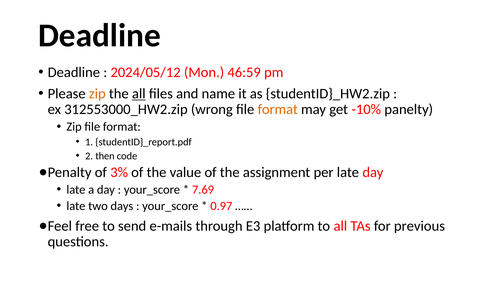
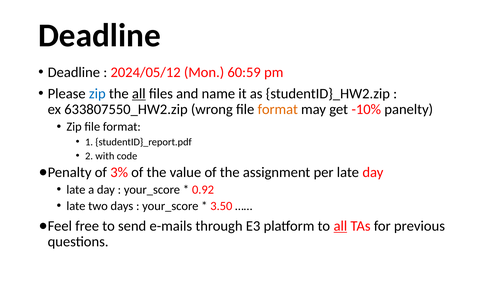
46:59: 46:59 -> 60:59 (244, 72)
zip colour: orange -> blue (97, 94)
312553000_HW2.zip: 312553000_HW2.zip -> 633807550_HW2.zip (126, 109)
then: then -> with (105, 156)
7.69: 7.69 -> 0.92 (203, 189)
0.97: 0.97 -> 3.50 (221, 206)
all underline: none -> present (340, 226)
